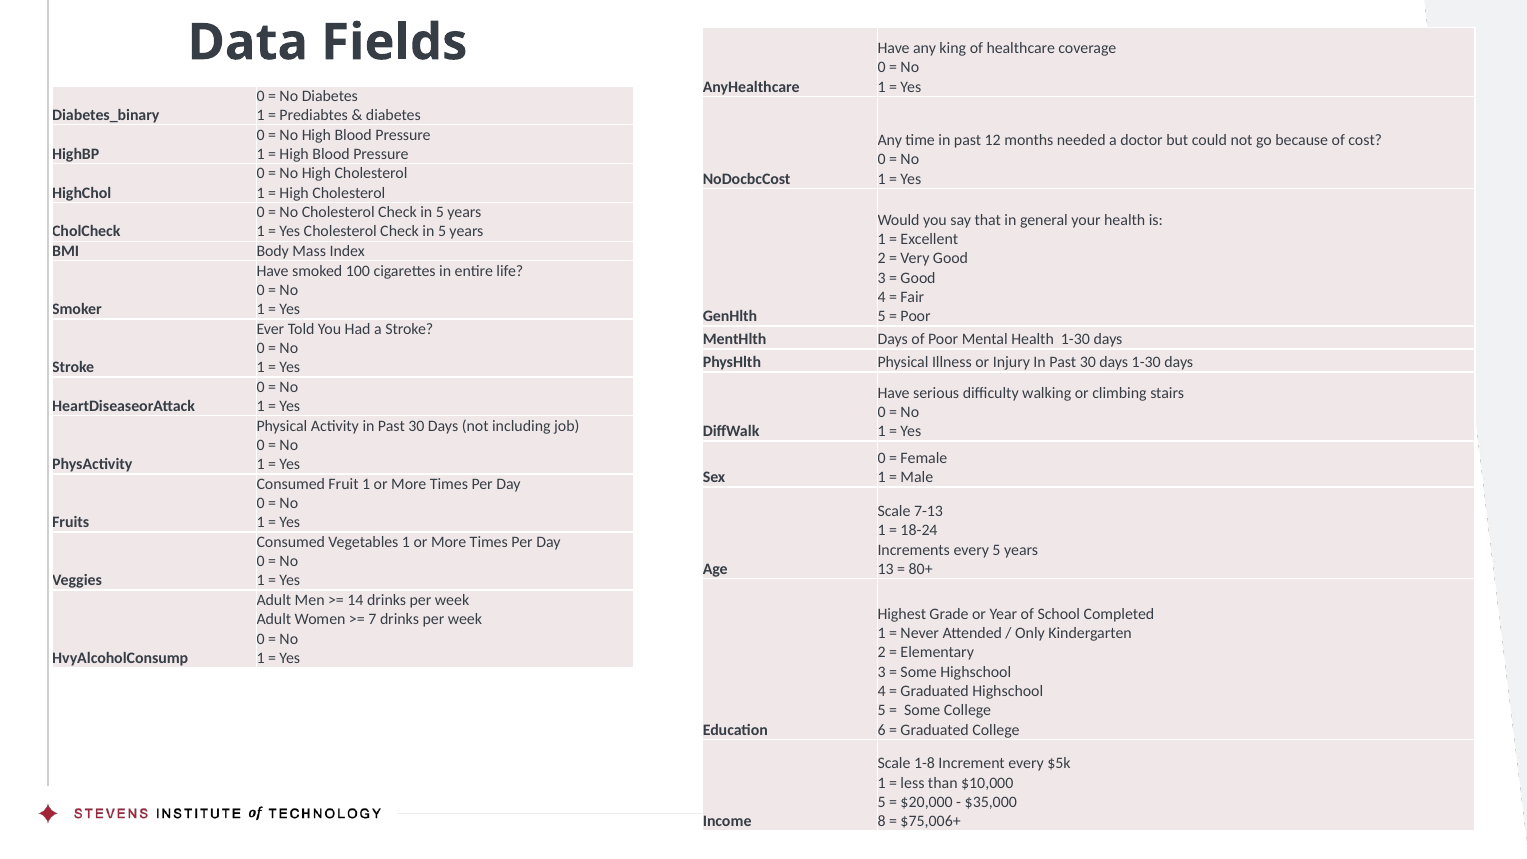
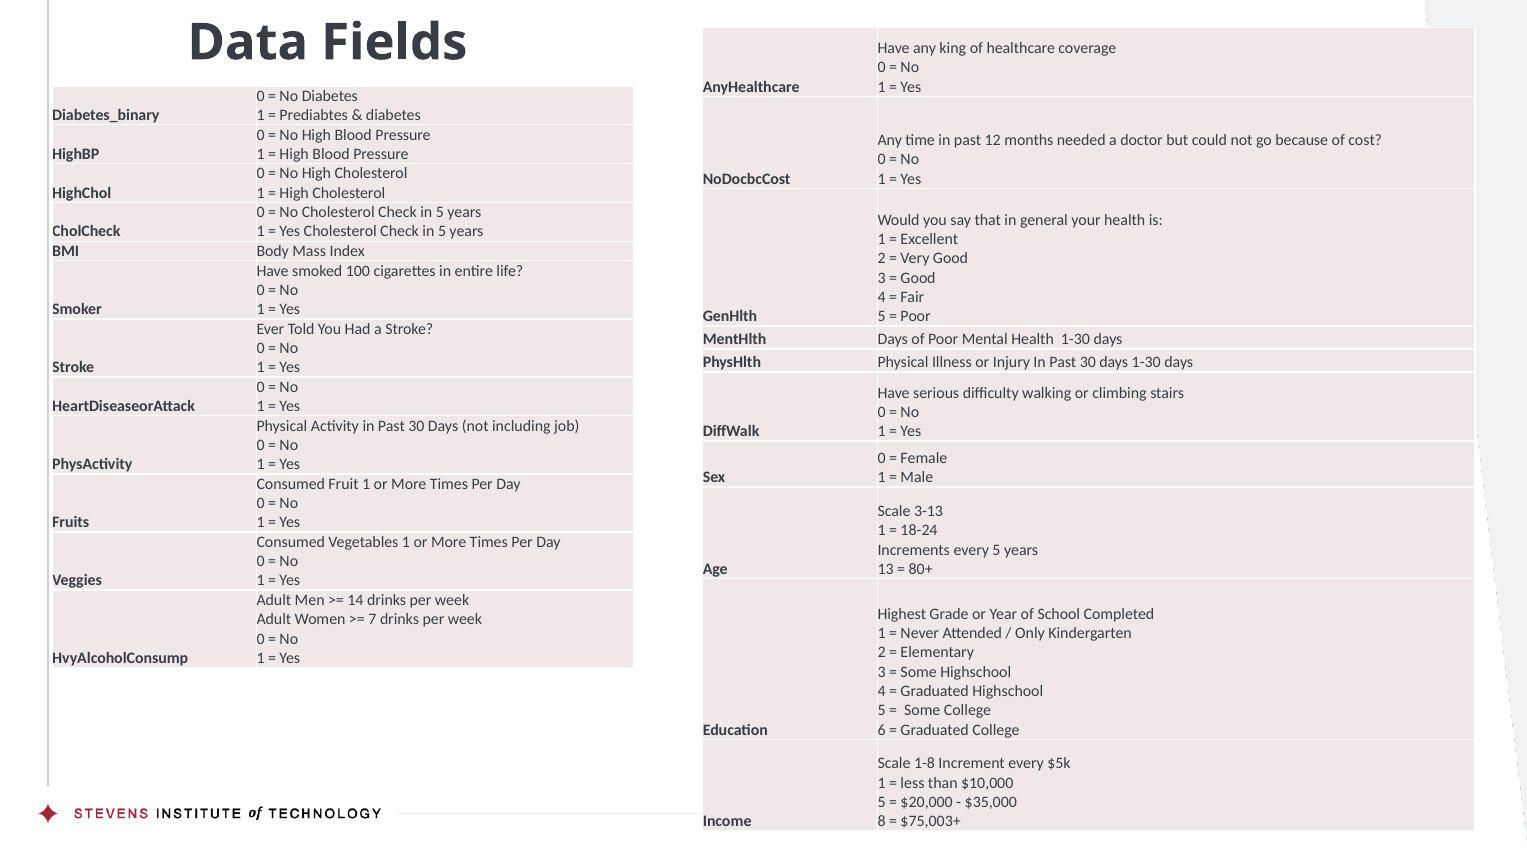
7-13: 7-13 -> 3-13 (929, 511)
$75,006+: $75,006+ -> $75,003+ (931, 822)
